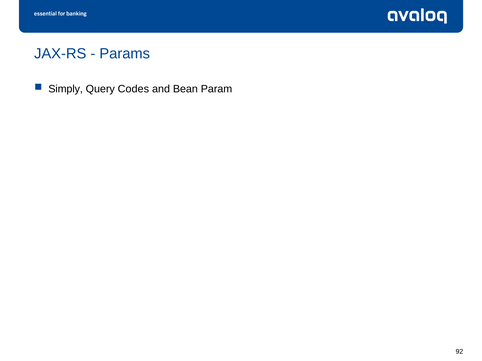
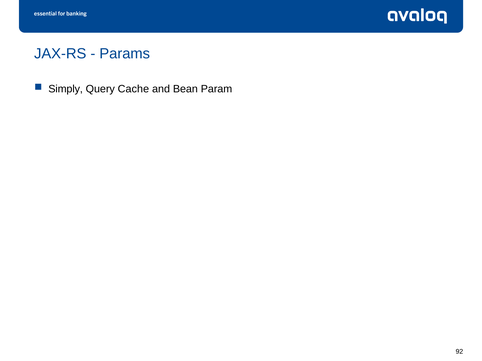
Codes: Codes -> Cache (133, 89)
